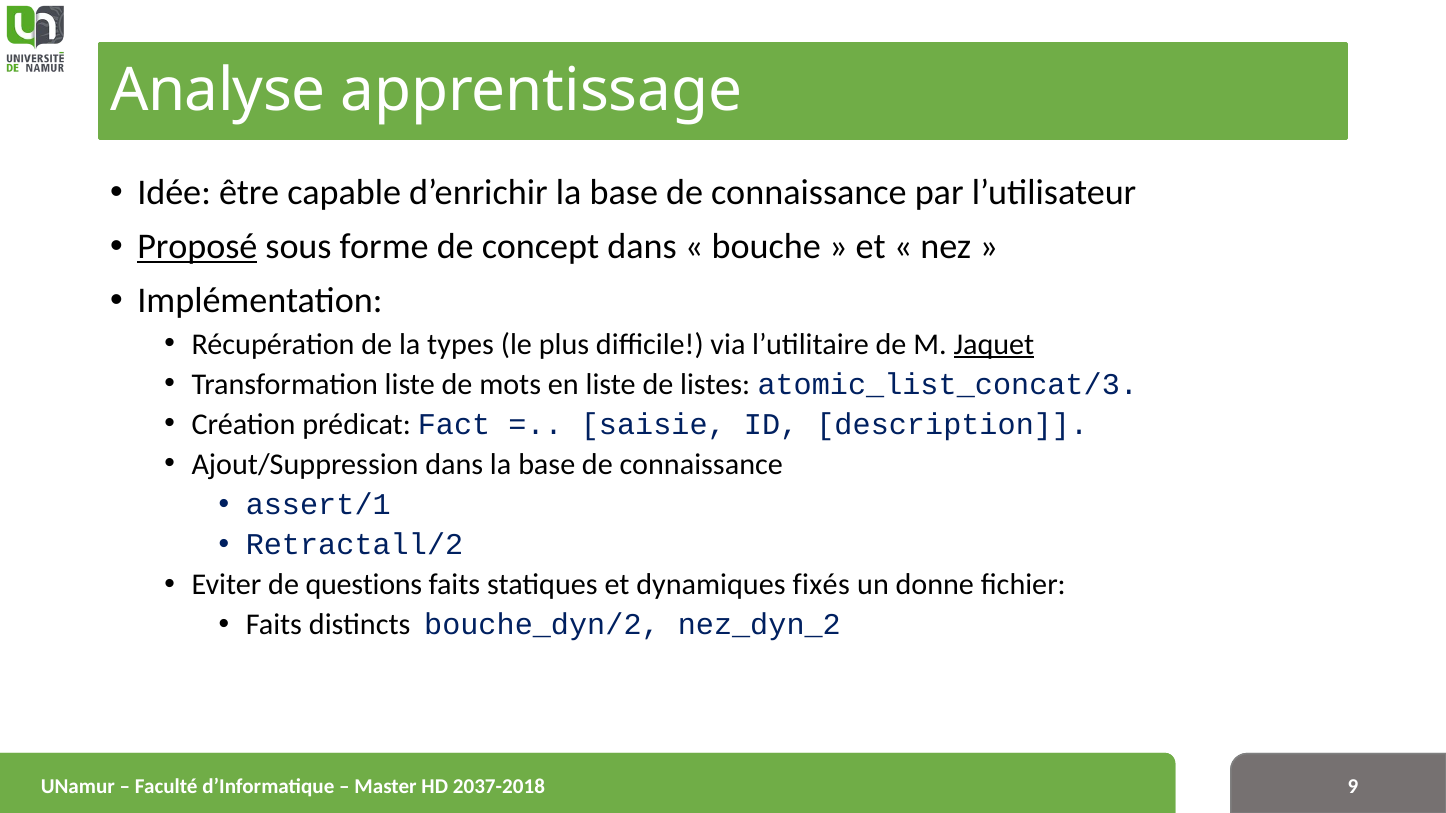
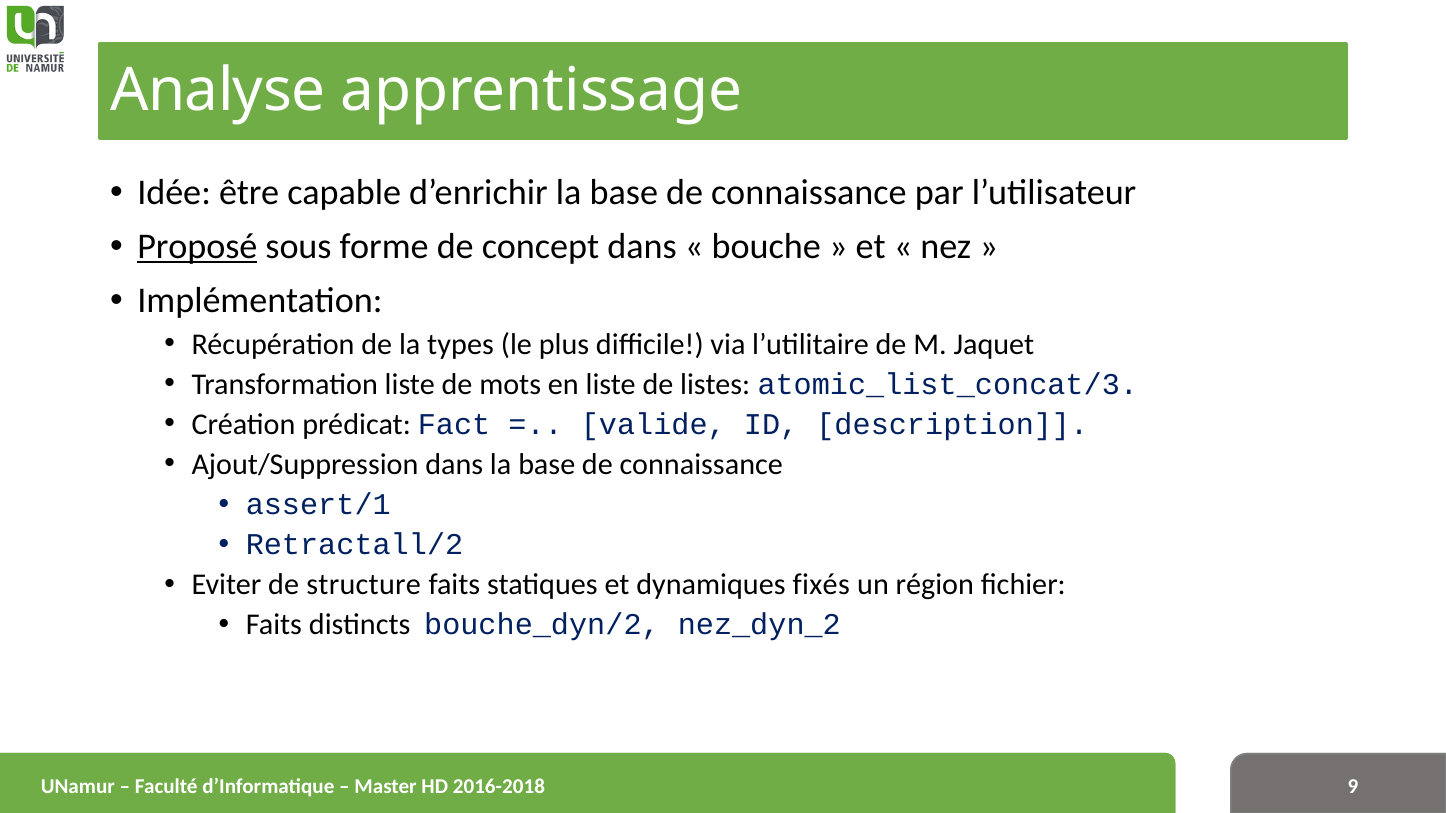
Jaquet underline: present -> none (994, 344)
saisie: saisie -> valide (653, 424)
questions: questions -> structure (364, 585)
donne: donne -> région (935, 585)
2037-2018: 2037-2018 -> 2016-2018 (499, 787)
